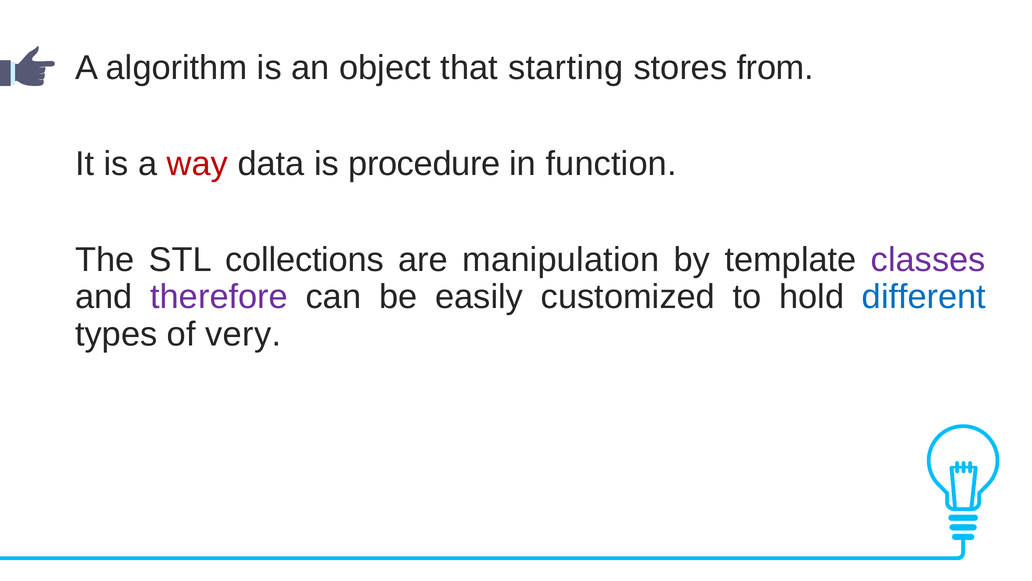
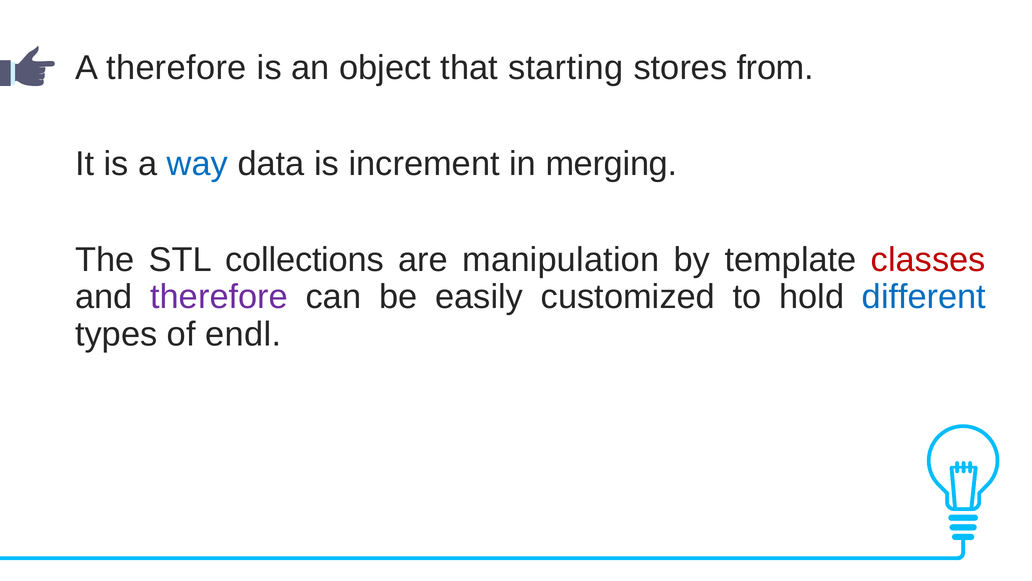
A algorithm: algorithm -> therefore (176, 68)
way colour: red -> blue (197, 164)
procedure: procedure -> increment (424, 164)
function: function -> merging (611, 164)
classes colour: purple -> red (928, 260)
very: very -> endl (243, 334)
